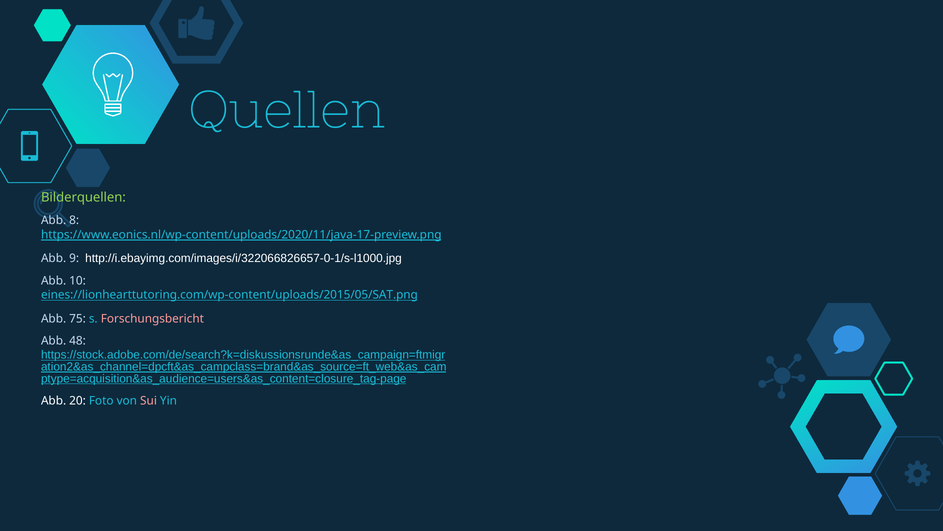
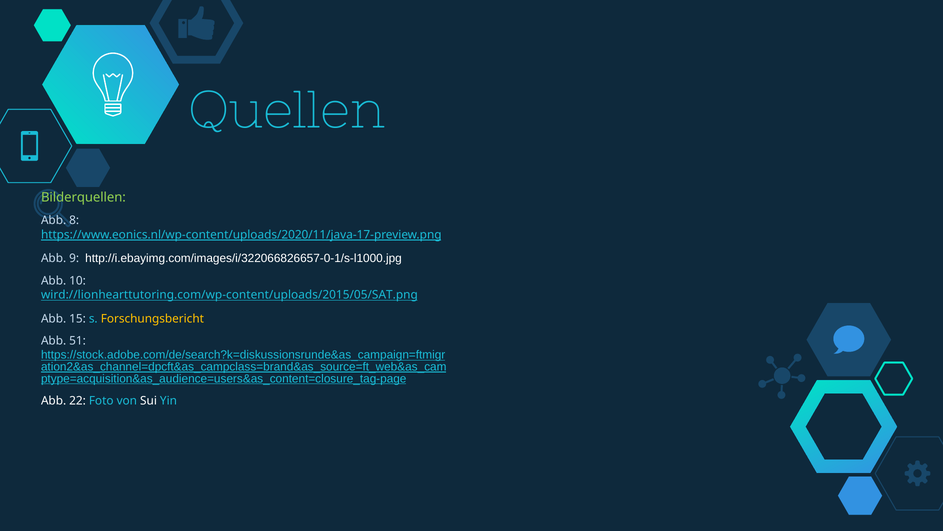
eines://lionhearttutoring.com/wp-content/uploads/2015/05/SAT.png: eines://lionhearttutoring.com/wp-content/uploads/2015/05/SAT.png -> wird://lionhearttutoring.com/wp-content/uploads/2015/05/SAT.png (229, 295)
75: 75 -> 15 (78, 318)
Forschungsbericht colour: pink -> yellow (152, 318)
48: 48 -> 51 (78, 340)
20: 20 -> 22 (78, 400)
Sui colour: pink -> white (149, 400)
